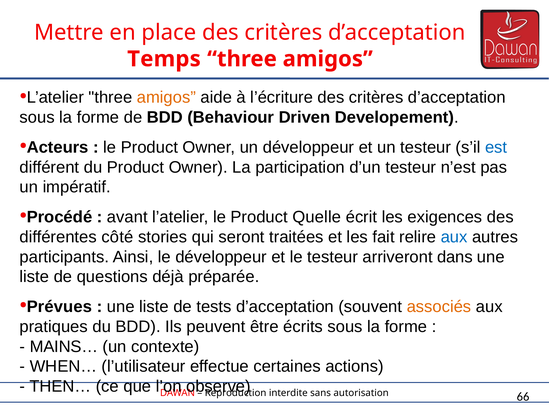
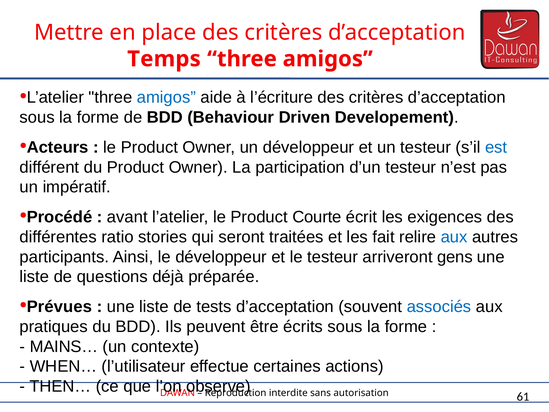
amigos colour: orange -> blue (166, 97)
Quelle: Quelle -> Courte (317, 217)
côté: côté -> ratio (117, 237)
dans: dans -> gens (455, 257)
associés colour: orange -> blue (439, 306)
66: 66 -> 61 (523, 397)
